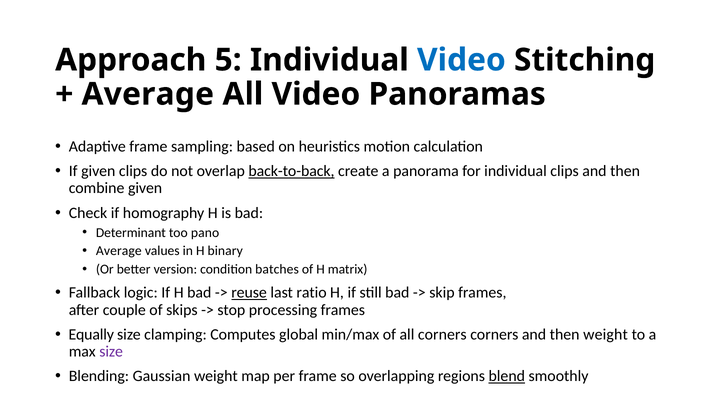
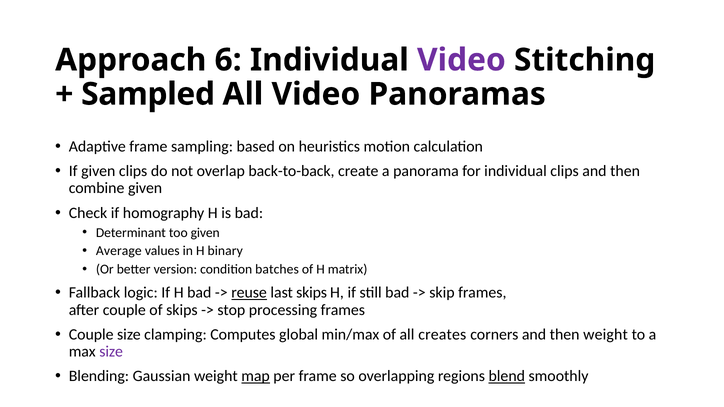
5: 5 -> 6 (228, 60)
Video colour: blue -> purple (461, 60)
Average: Average -> Sampled (148, 94)
back-to-back underline: present -> none (291, 171)
too pano: pano -> given (205, 233)
last ratio: ratio -> skips (312, 293)
Equally: Equally -> Couple (91, 335)
all corners: corners -> creates (442, 335)
map underline: none -> present (256, 376)
